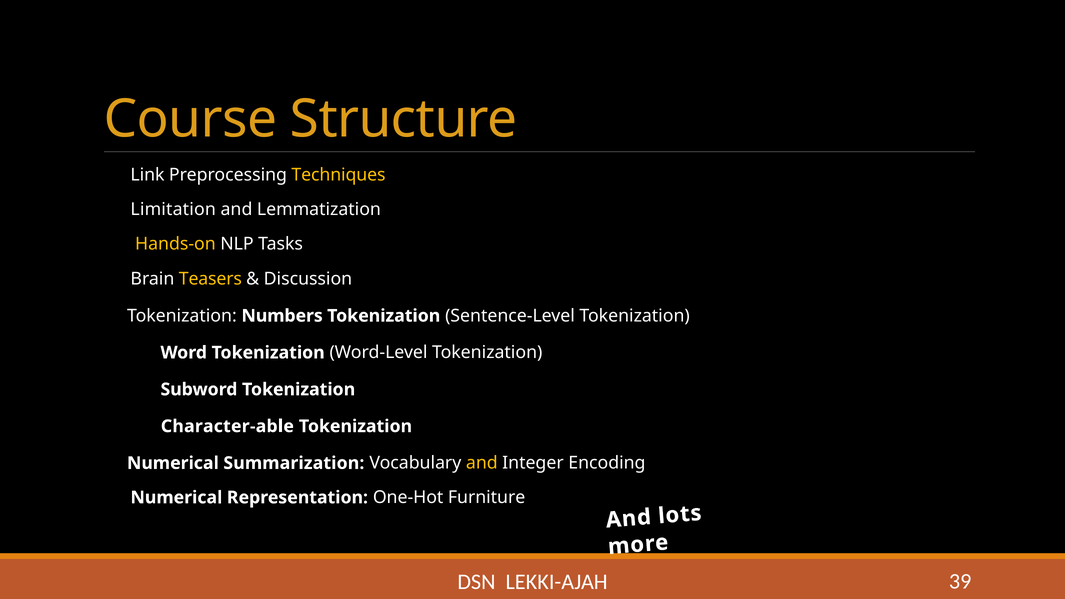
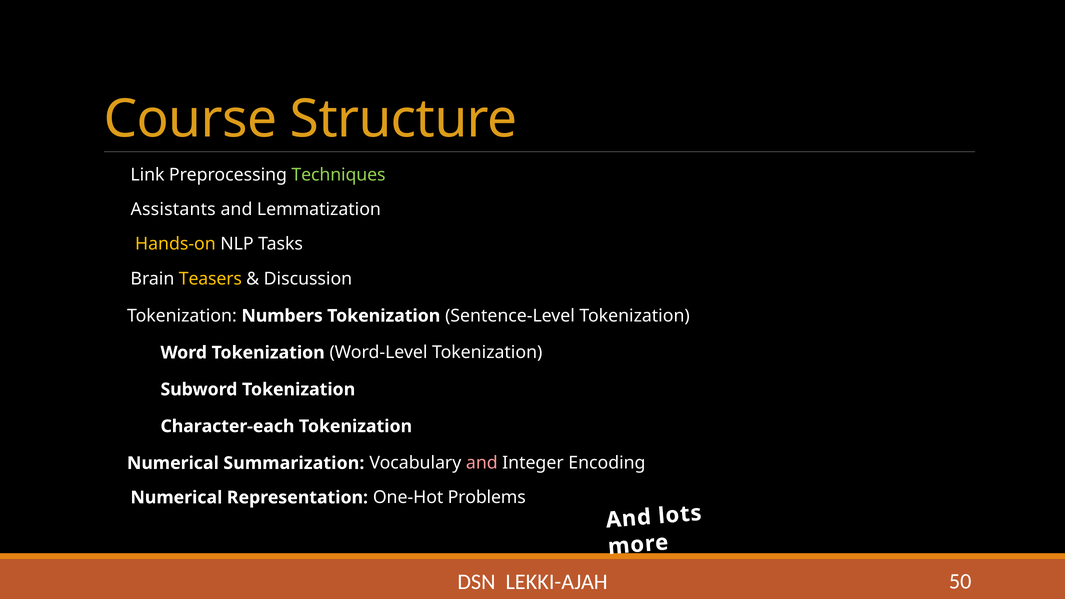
Techniques colour: yellow -> light green (338, 175)
Limitation: Limitation -> Assistants (173, 209)
Character-able: Character-able -> Character-each (227, 426)
and colour: yellow -> pink (482, 463)
Furniture: Furniture -> Problems (487, 498)
39: 39 -> 50 (960, 581)
